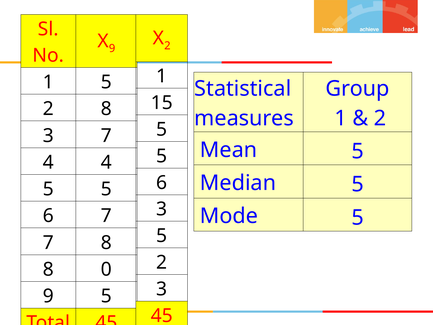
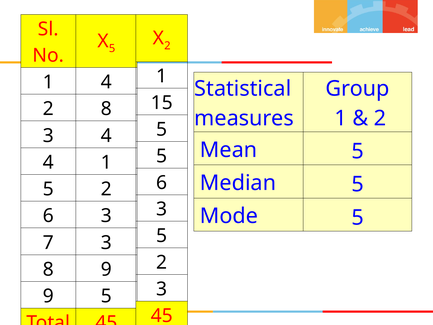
9: 9 -> 5 (112, 49)
1 5: 5 -> 4 (106, 82)
3 7: 7 -> 4 (106, 136)
4 4: 4 -> 1 (106, 162)
5: 5 -> 2 (106, 189)
7: 7 -> 3 (106, 216)
7 8: 8 -> 3 (106, 242)
8 0: 0 -> 9 (106, 269)
